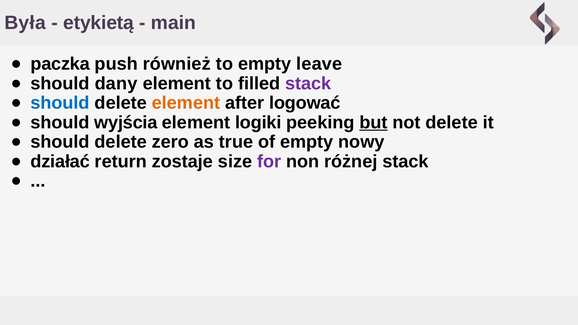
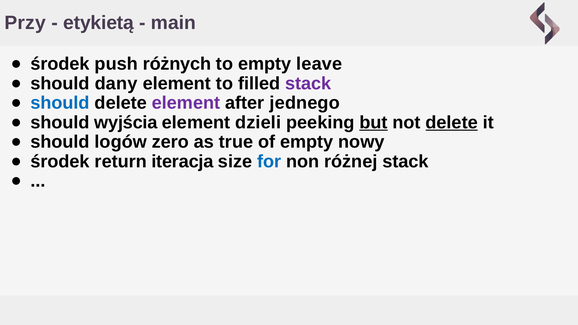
Była: Była -> Przy (25, 23)
paczka: paczka -> środek (60, 64)
również: również -> różnych (177, 64)
element colour: orange -> purple (186, 103)
logować: logować -> jednego (305, 103)
logiki: logiki -> dzieli (258, 123)
delete underline: none -> present (452, 123)
delete: delete -> logów (121, 142)
działać: działać -> środek (60, 162)
zostaje: zostaje -> iteracja (182, 162)
for colour: purple -> blue (269, 162)
